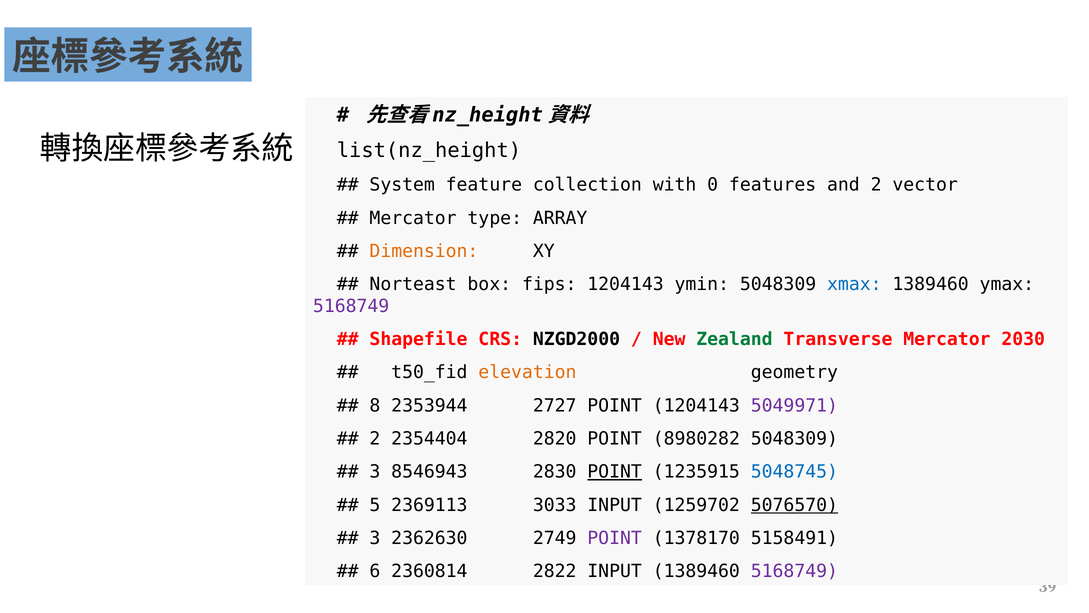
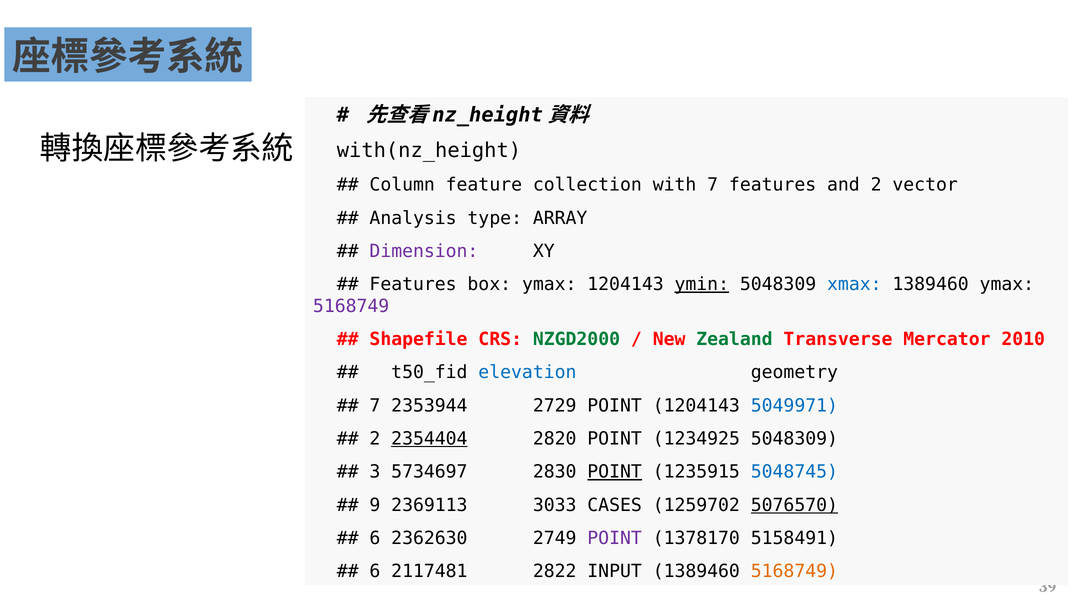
list(nz_height: list(nz_height -> with(nz_height (429, 151)
System: System -> Column (402, 185)
with 0: 0 -> 7 (713, 185)
Mercator: Mercator -> Analysis (413, 218)
Dimension colour: orange -> purple (424, 251)
Norteast: Norteast -> Features (413, 284)
box fips: fips -> ymax (549, 284)
ymin underline: none -> present (702, 284)
NZGD2000 colour: black -> green (576, 339)
2030: 2030 -> 2010 (1023, 339)
elevation colour: orange -> blue (527, 372)
8: 8 -> 7 (375, 405)
2727: 2727 -> 2729 (555, 405)
5049971 colour: purple -> blue (794, 405)
2354404 underline: none -> present (429, 438)
8980282: 8980282 -> 1234925 (696, 438)
8546943: 8546943 -> 5734697 (429, 472)
5: 5 -> 9 (375, 505)
3033 INPUT: INPUT -> CASES (615, 505)
3: 3 -> 6 (375, 538)
2360814: 2360814 -> 2117481 (429, 571)
5168749 colour: purple -> orange (794, 571)
